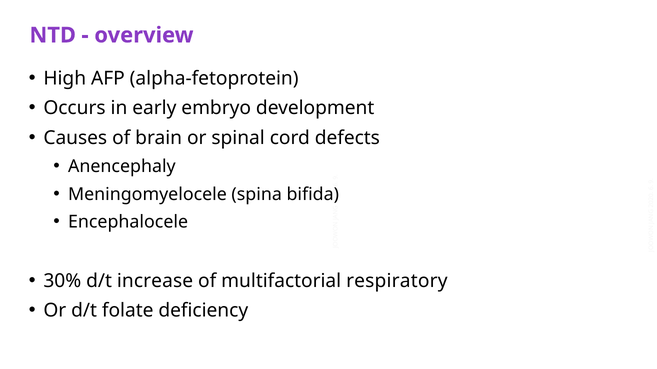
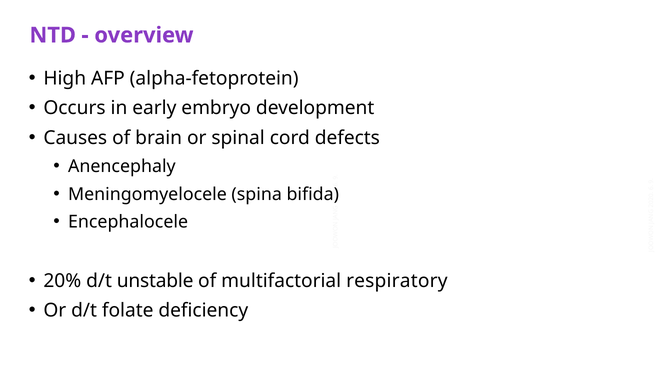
30%: 30% -> 20% (62, 281)
increase: increase -> unstable (155, 281)
